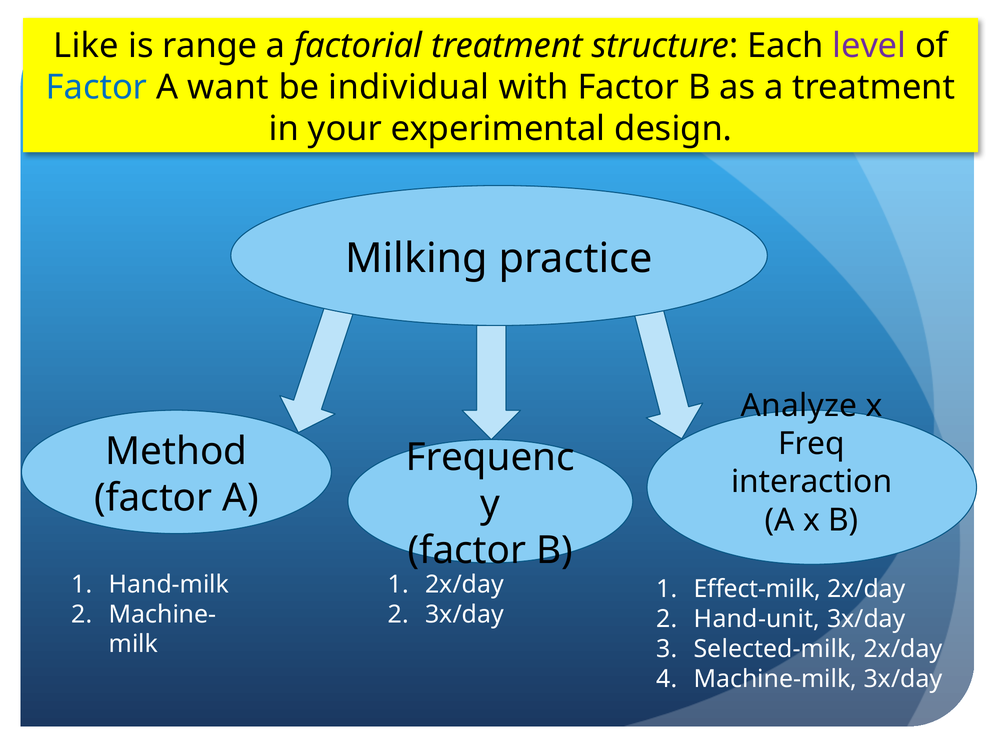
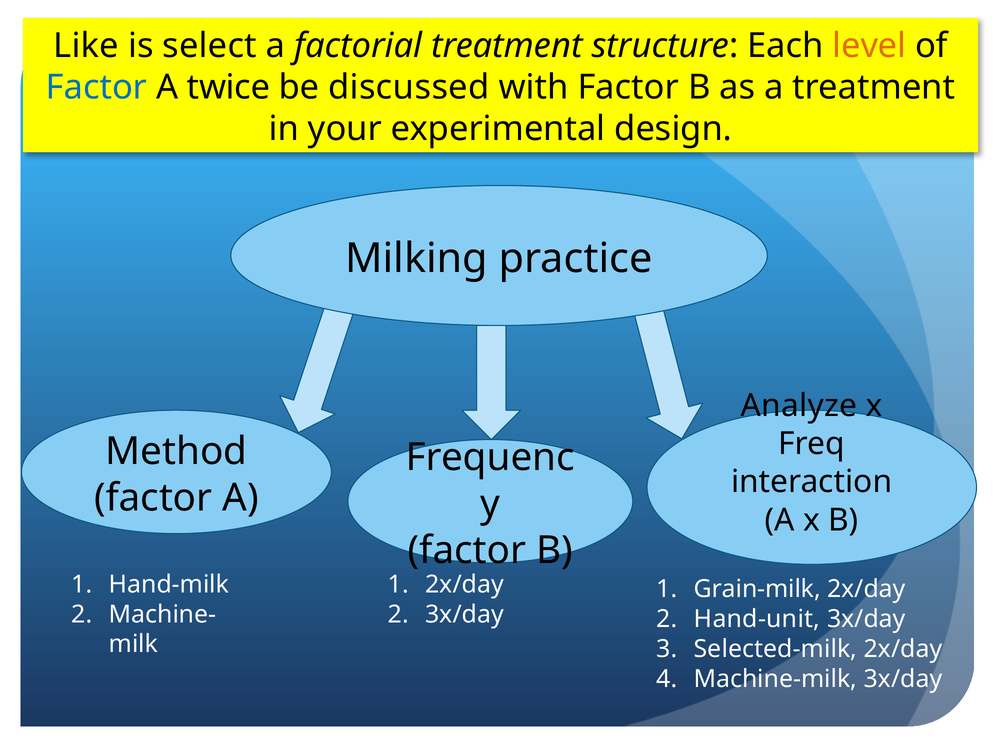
range: range -> select (210, 46)
level colour: purple -> orange (869, 46)
want: want -> twice (229, 87)
individual: individual -> discussed (409, 87)
Effect-milk: Effect-milk -> Grain-milk (757, 589)
